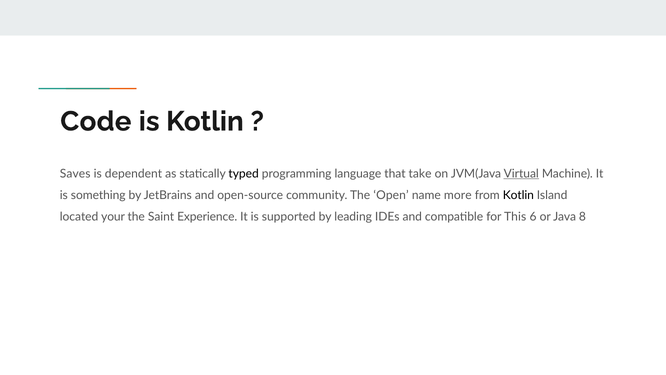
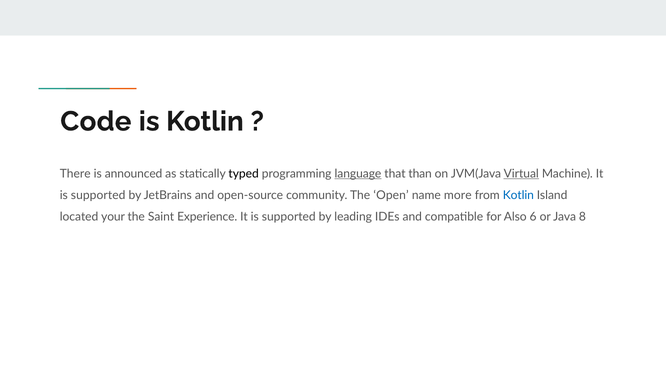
Saves: Saves -> There (75, 173)
dependent: dependent -> announced (134, 173)
language underline: none -> present (358, 173)
take: take -> than (420, 173)
something: something -> supported (98, 195)
Kotlin colour: black -> blue (518, 195)
This: This -> Also (515, 217)
